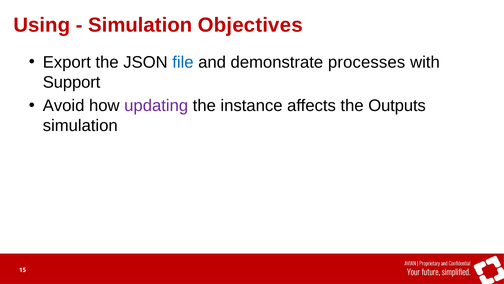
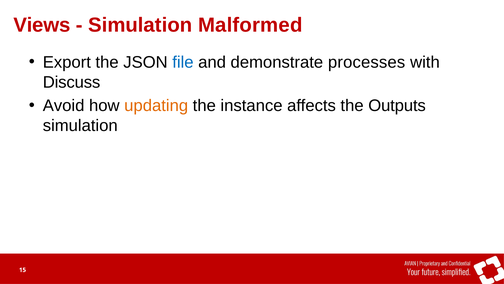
Using: Using -> Views (42, 25)
Objectives: Objectives -> Malformed (250, 25)
Support: Support -> Discuss (72, 82)
updating colour: purple -> orange (156, 106)
